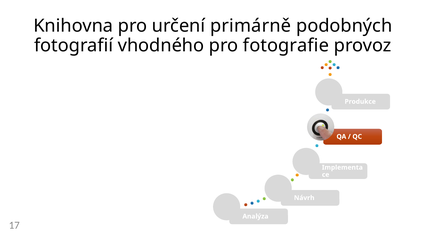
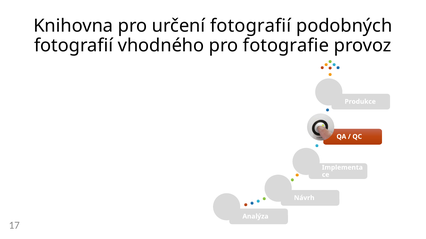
určení primárně: primárně -> fotografií (251, 26)
